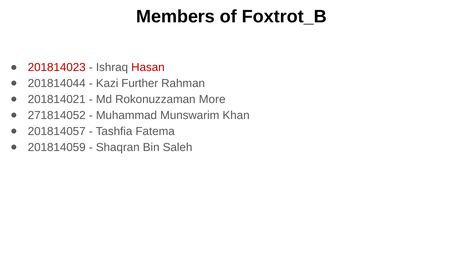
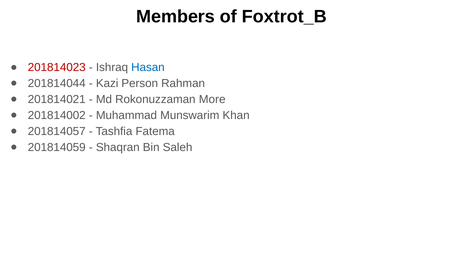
Hasan colour: red -> blue (148, 68)
Further: Further -> Person (140, 84)
271814052: 271814052 -> 201814002 (57, 116)
